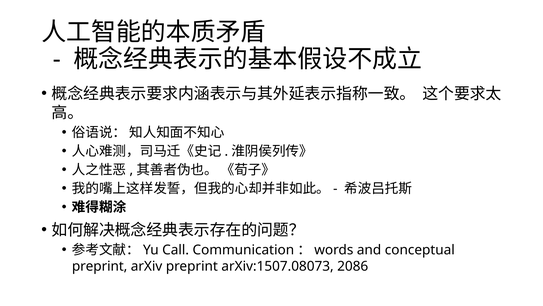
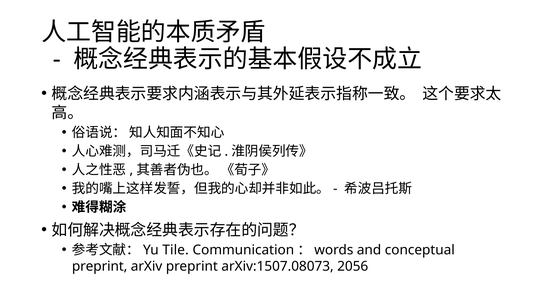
Call: Call -> Tile (176, 250)
2086: 2086 -> 2056 (353, 266)
